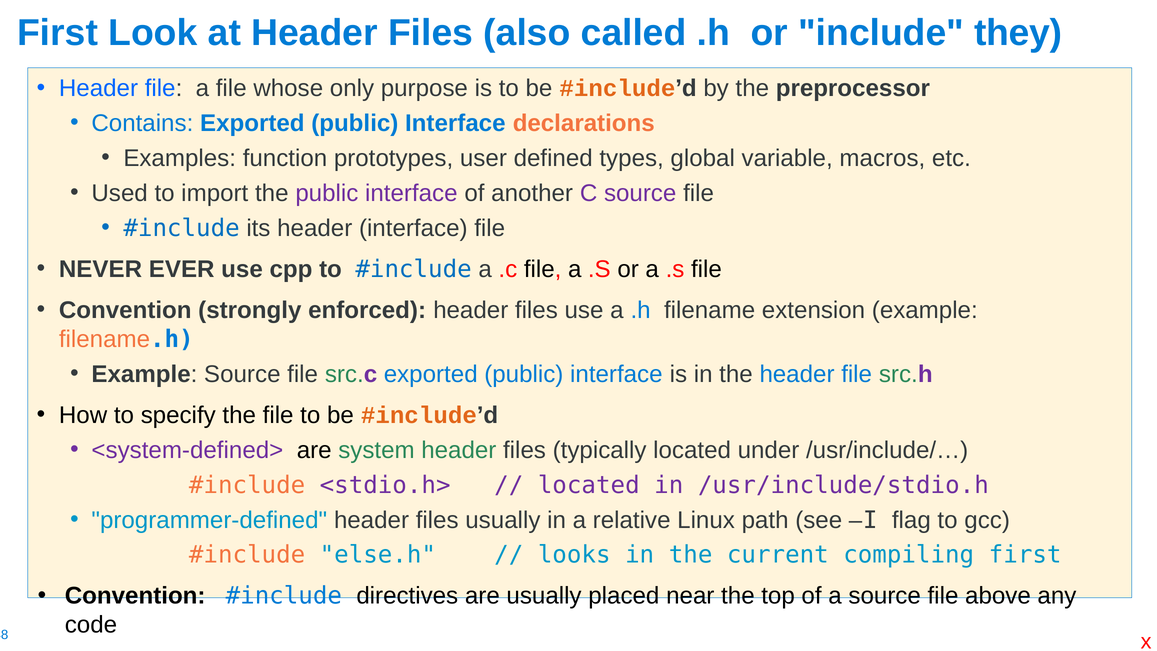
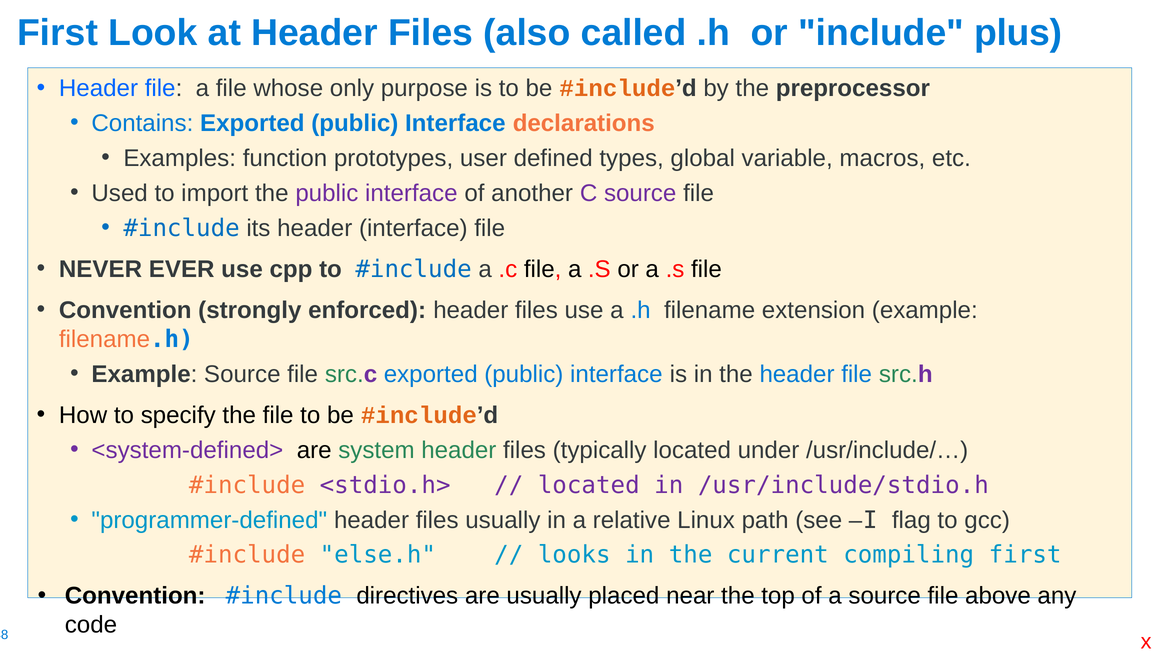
they: they -> plus (1018, 33)
